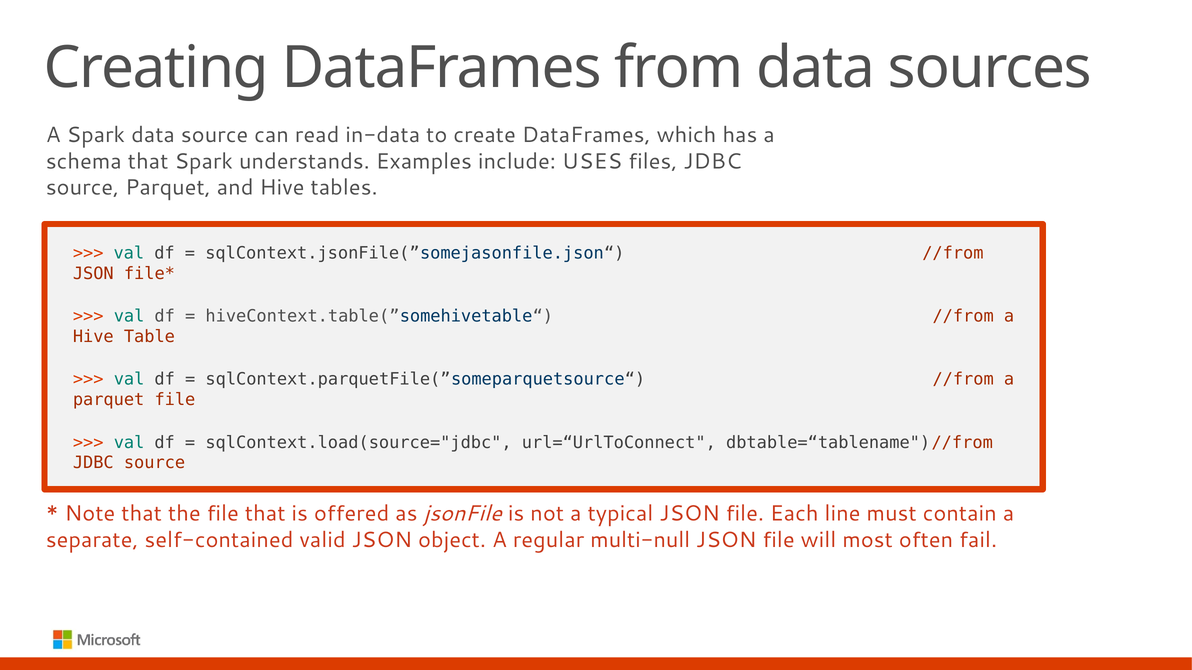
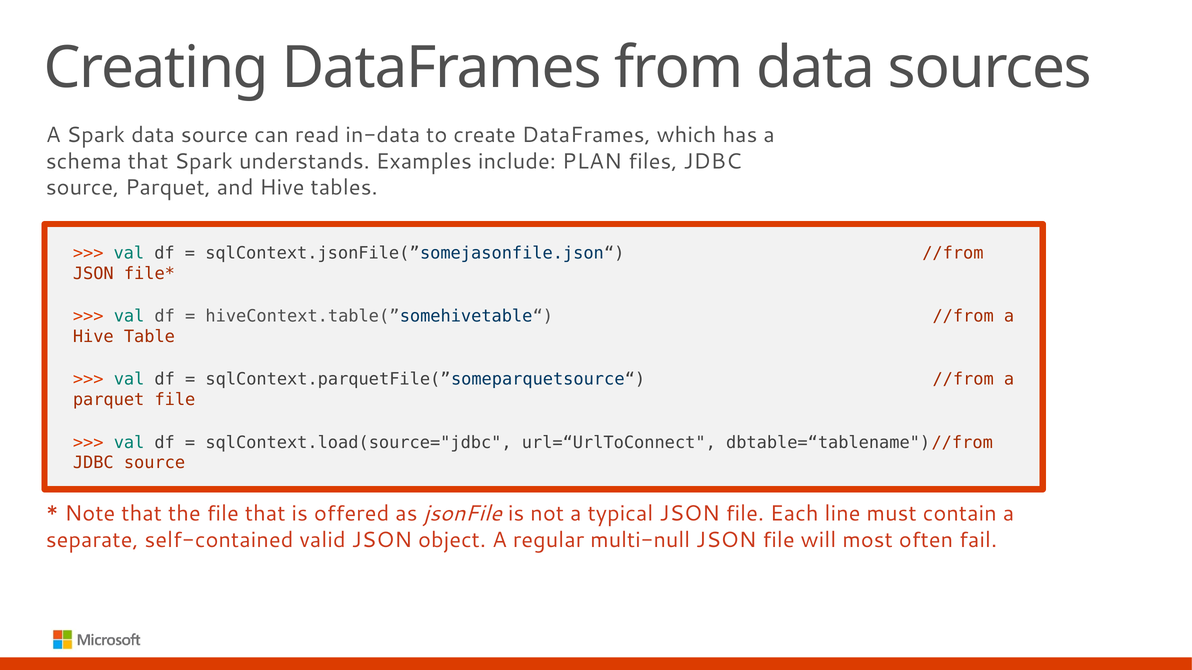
USES: USES -> PLAN (592, 162)
